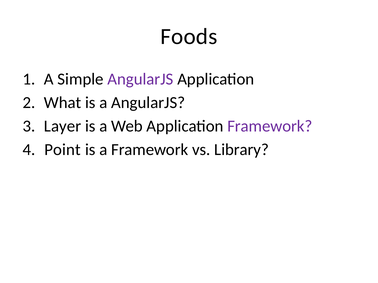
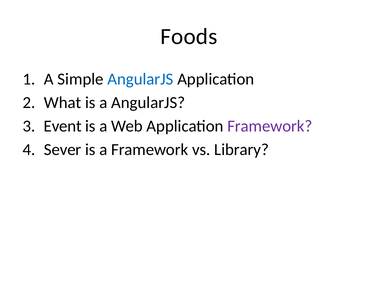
AngularJS colour: purple -> blue (140, 79)
Layer: Layer -> Event (63, 126)
Point: Point -> Sever (63, 150)
